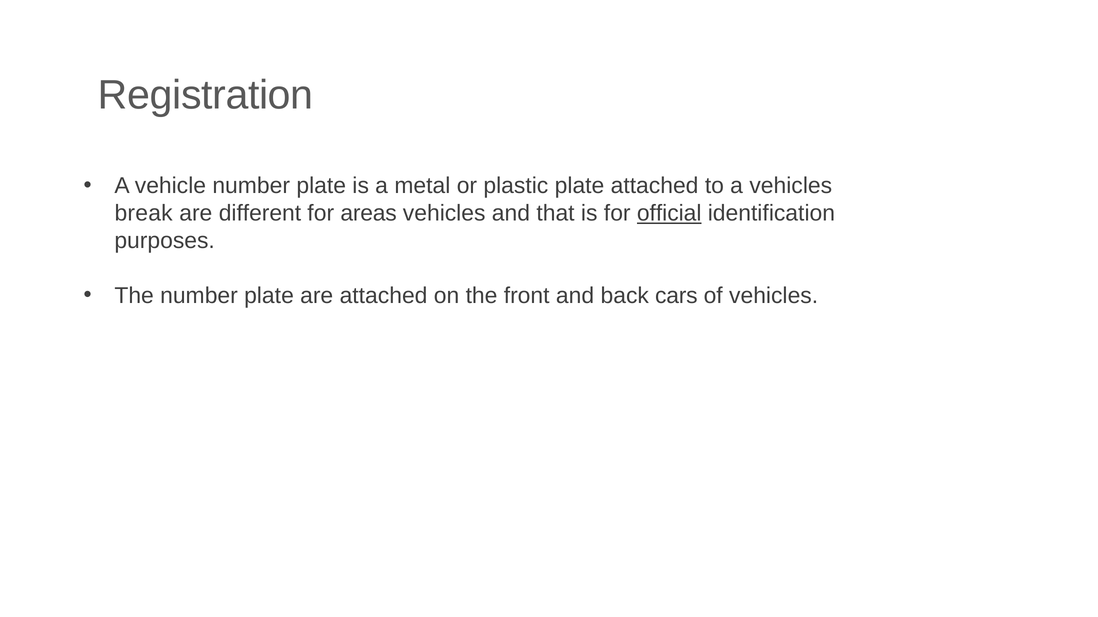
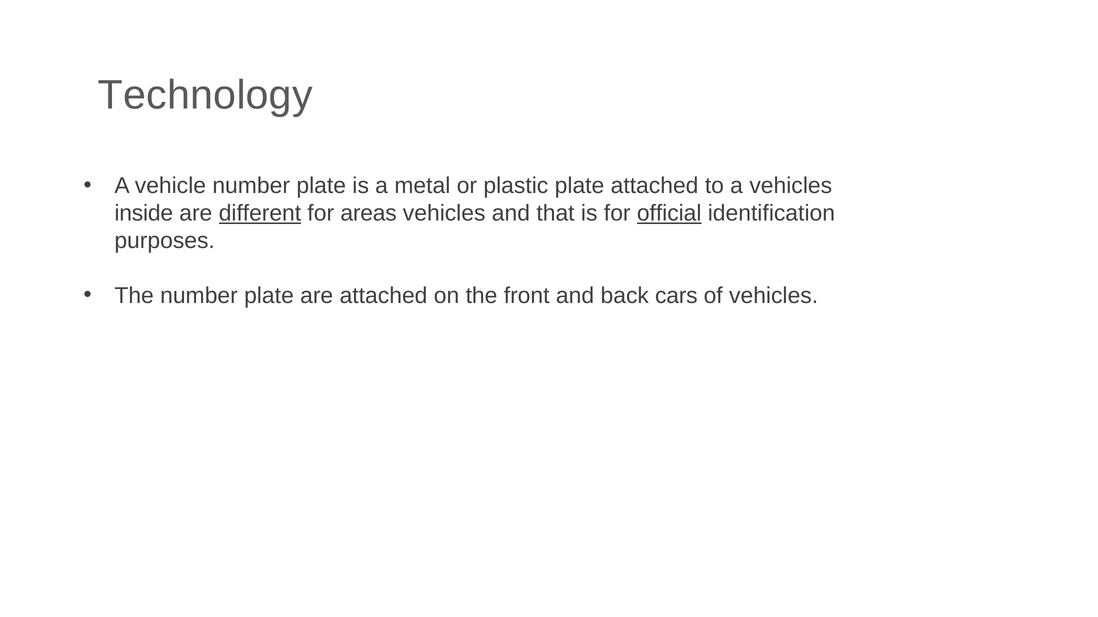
Registration: Registration -> Technology (205, 95)
break: break -> inside (144, 213)
different underline: none -> present (260, 213)
